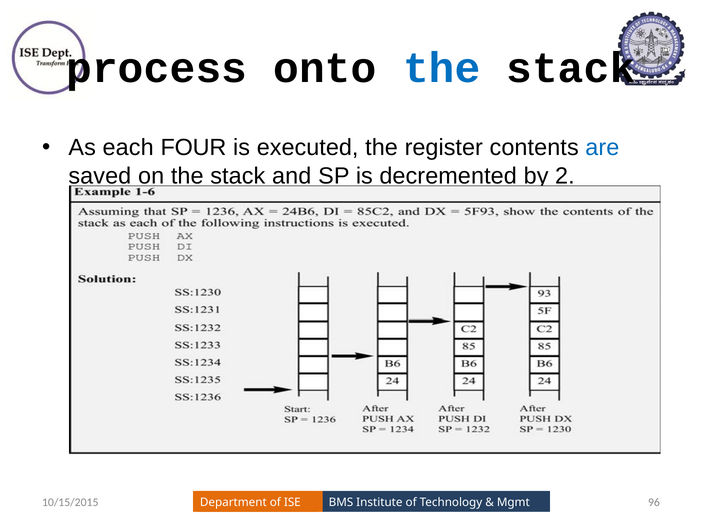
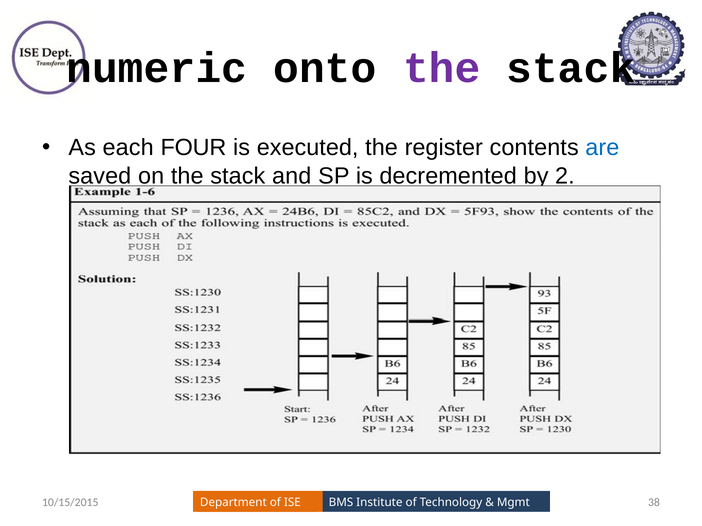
process: process -> numeric (157, 68)
the colour: blue -> purple (442, 68)
96: 96 -> 38 (654, 503)
